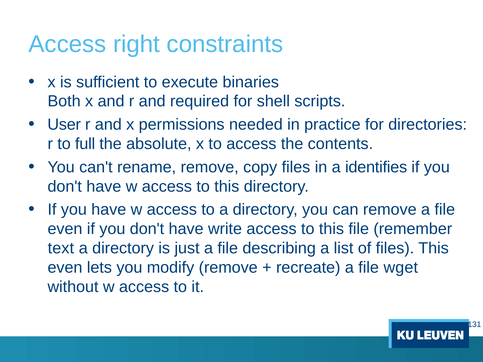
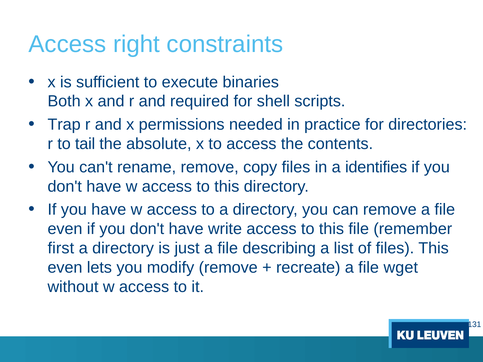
User: User -> Trap (64, 125)
full: full -> tail (85, 144)
text: text -> first (61, 248)
